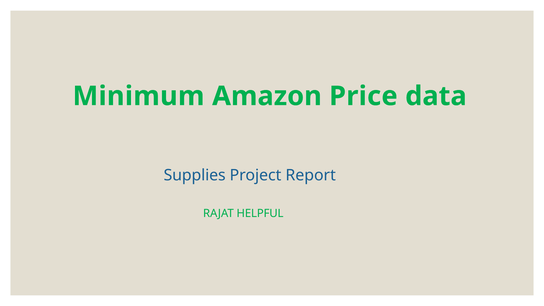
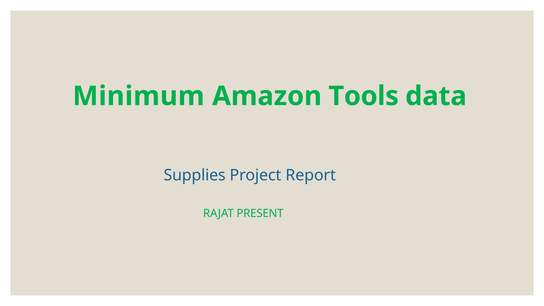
Price: Price -> Tools (364, 96)
HELPFUL: HELPFUL -> PRESENT (260, 213)
